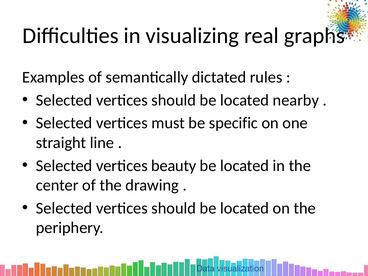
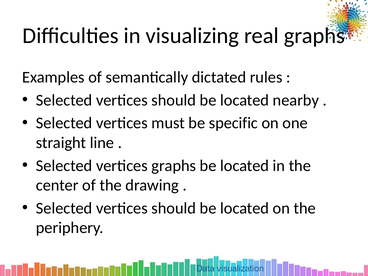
vertices beauty: beauty -> graphs (174, 166)
